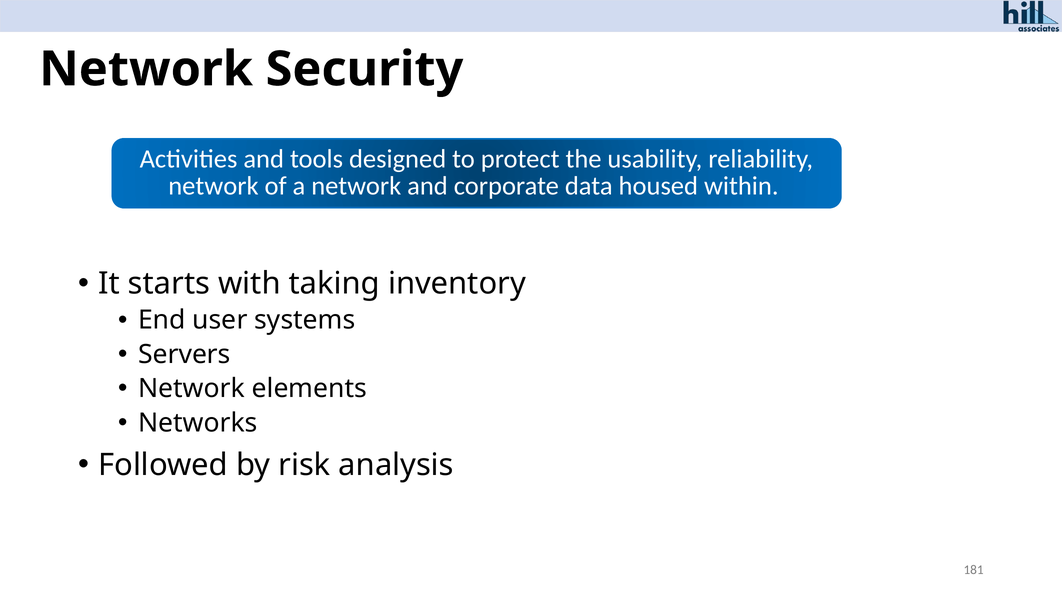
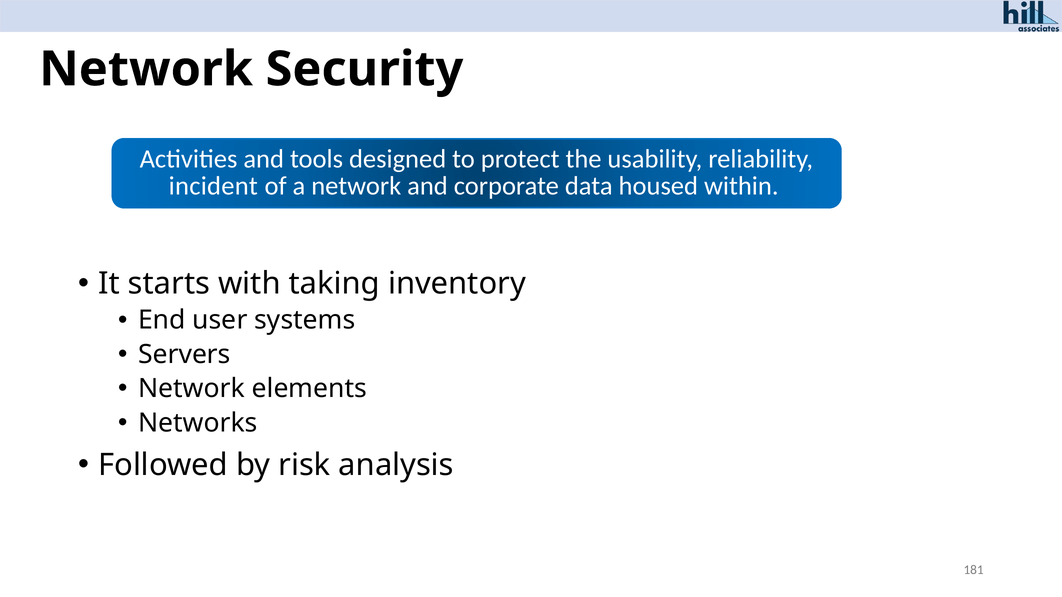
network: network -> incident (213, 186)
